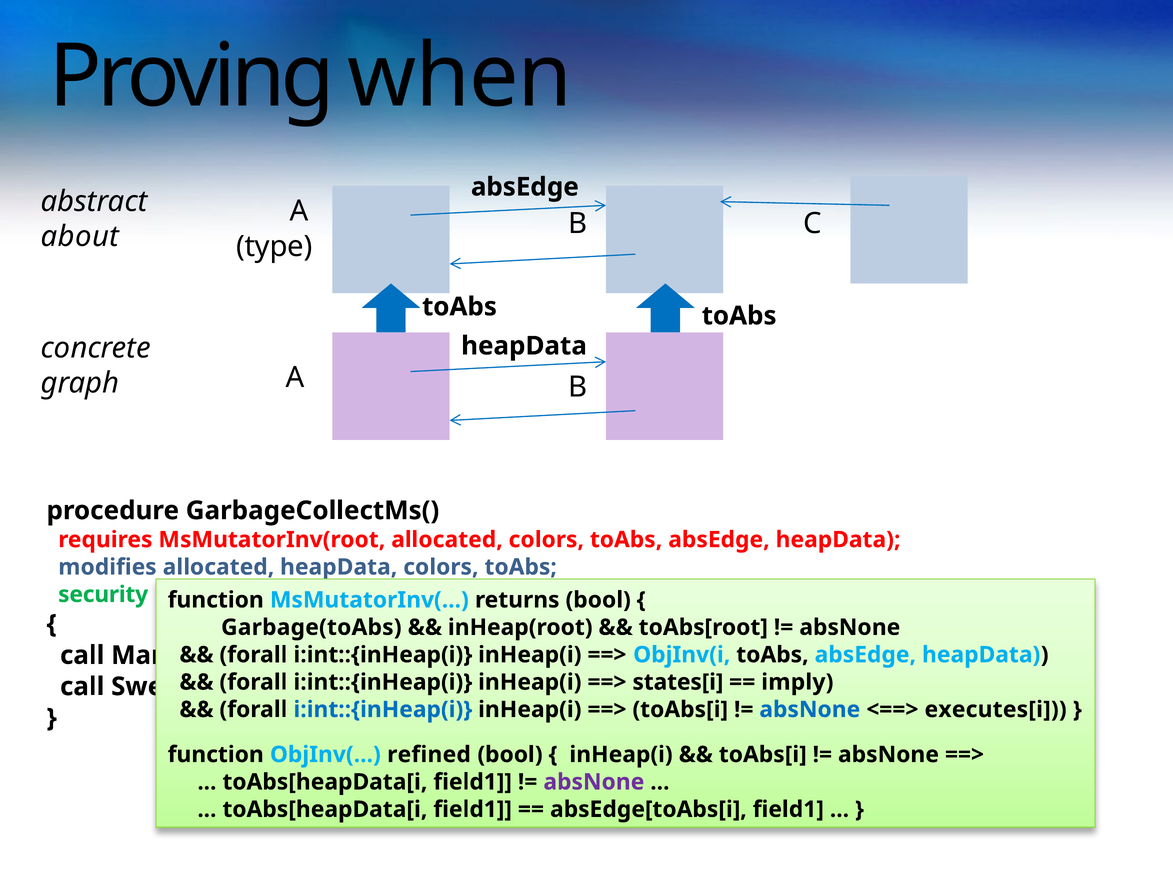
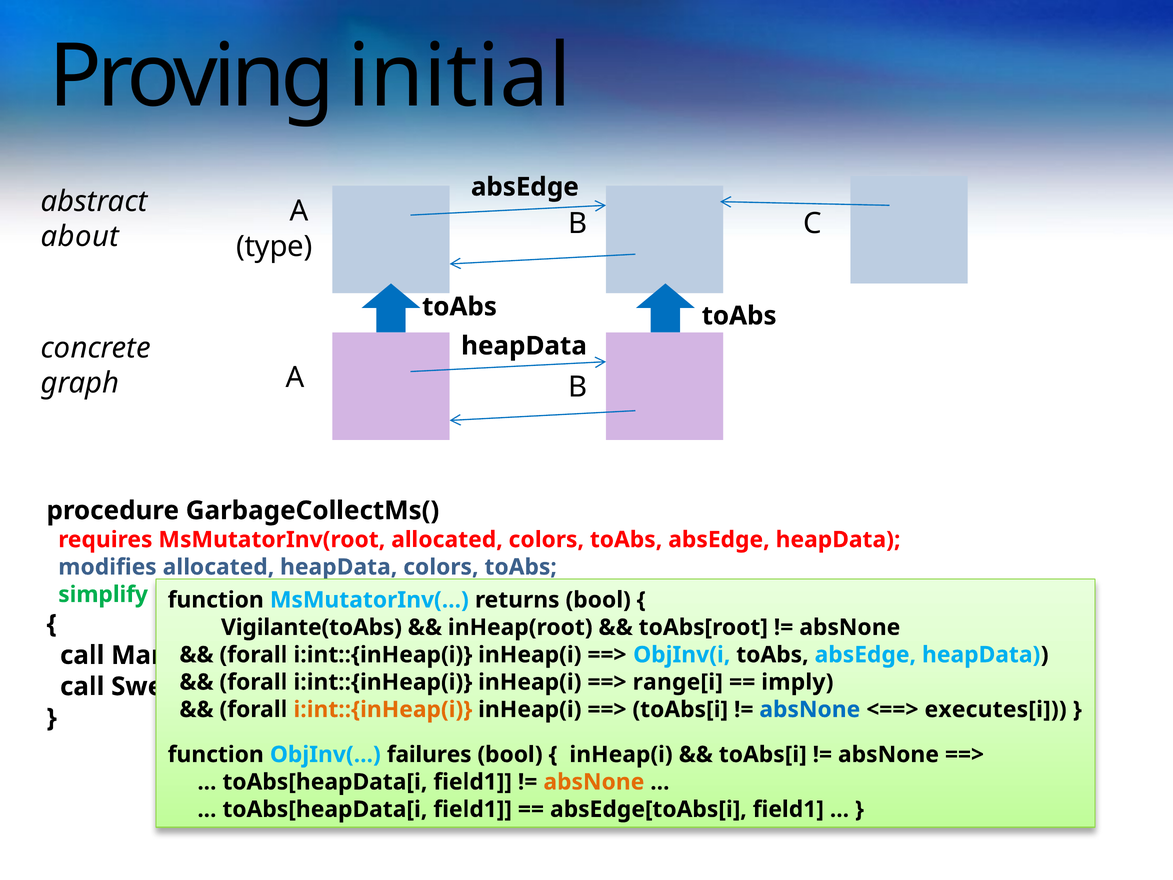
when: when -> initial (460, 76)
security: security -> simplify (103, 594)
Garbage(toAbs: Garbage(toAbs -> Vigilante(toAbs (312, 627)
states[i: states[i -> range[i (678, 682)
i:int::{inHeap(i colour: blue -> orange (383, 709)
refined: refined -> failures (429, 754)
absNone colour: purple -> orange (594, 782)
